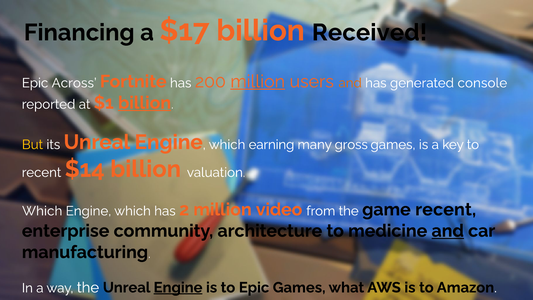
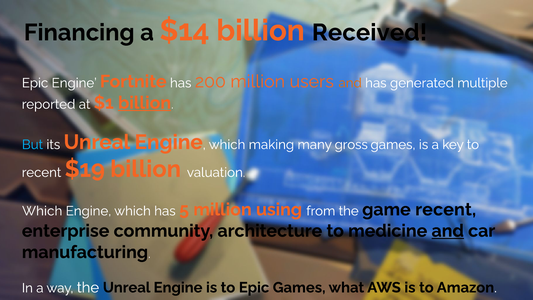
$17: $17 -> $14 (185, 31)
Epic Across: Across -> Engine (74, 83)
million underline: present -> none (258, 81)
console: console -> multiple (482, 83)
But colour: yellow -> light blue (32, 145)
earning: earning -> making (271, 145)
$14: $14 -> $19 (85, 169)
2: 2 -> 5 (184, 209)
video: video -> using (279, 209)
Engine underline: present -> none (178, 287)
